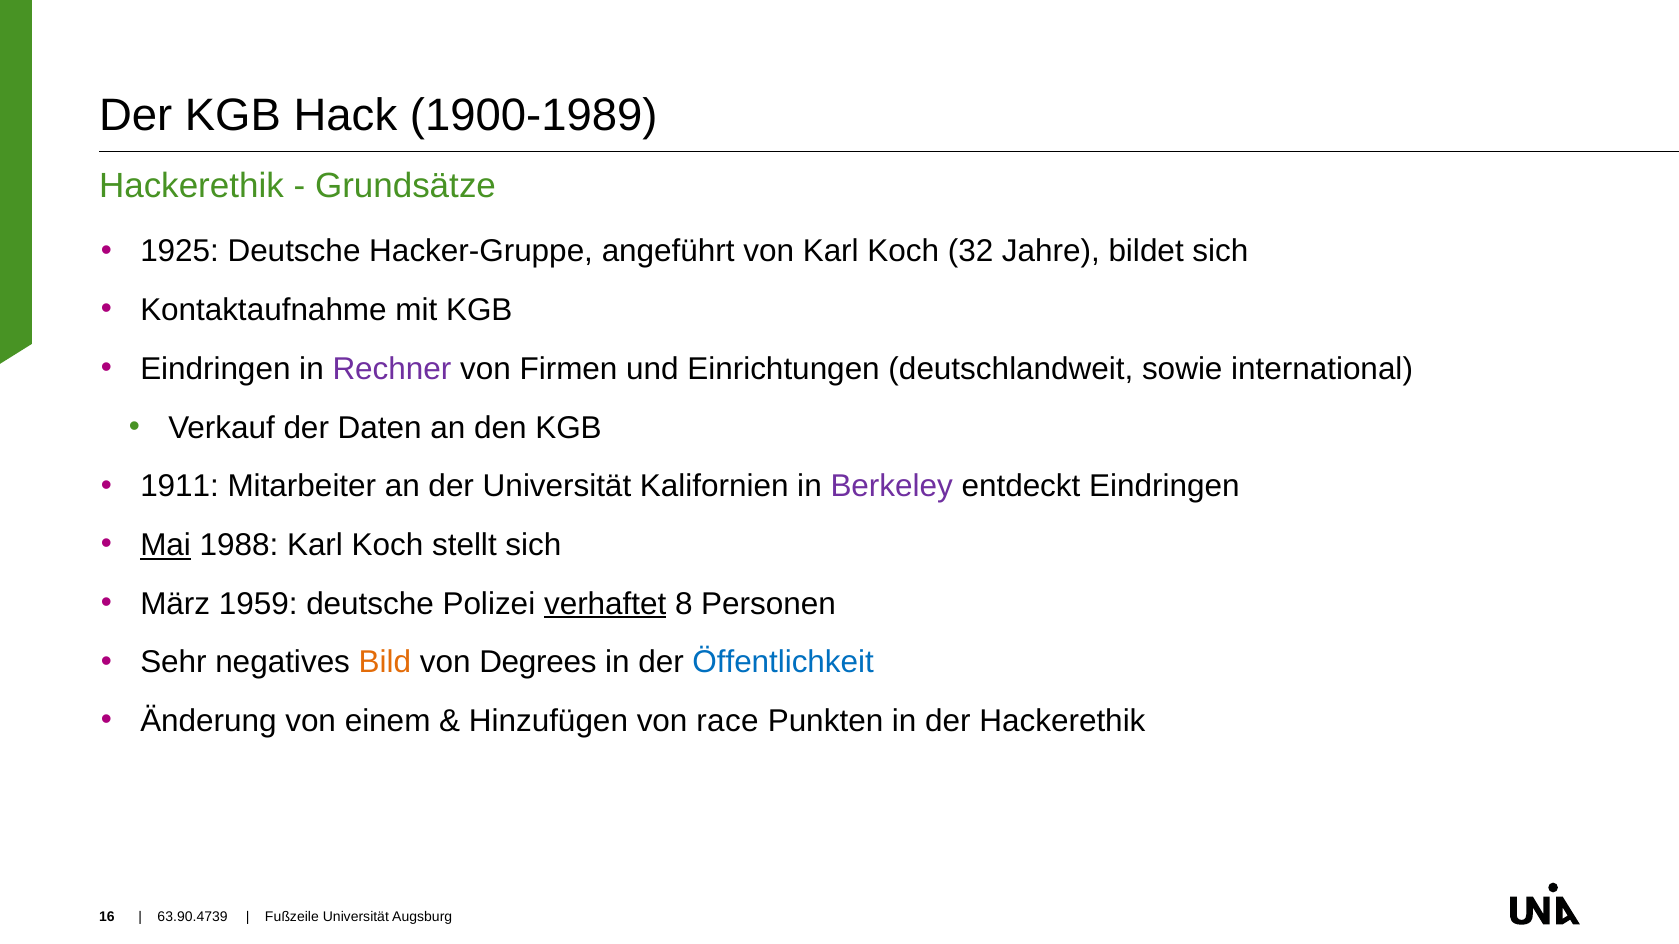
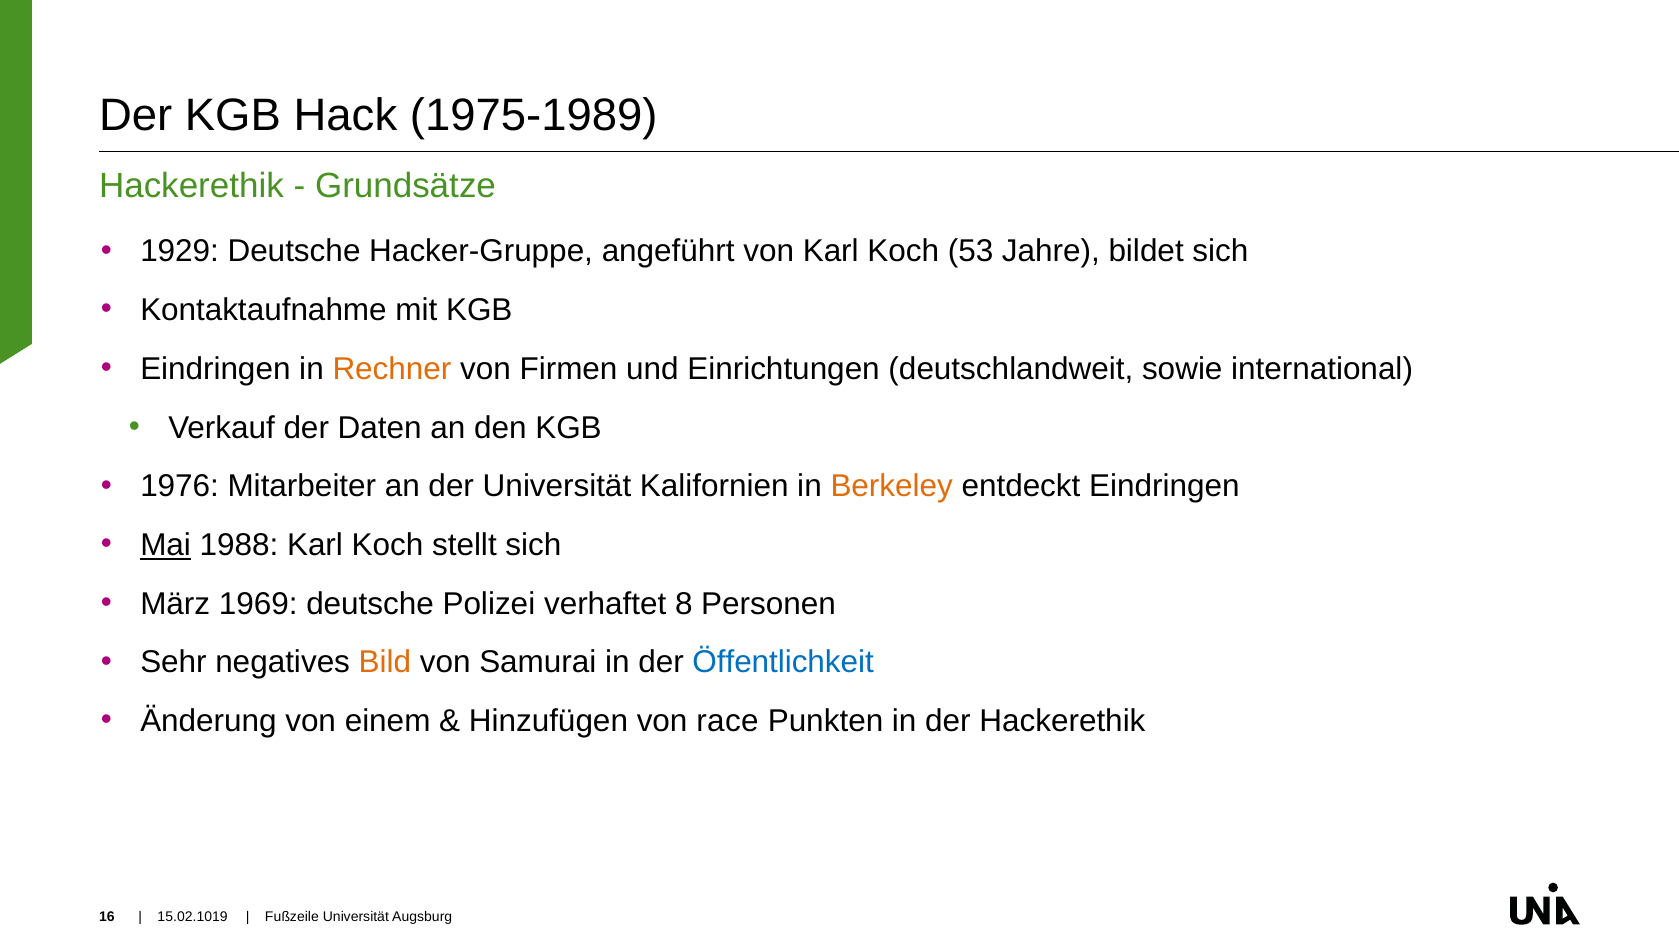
1900-1989: 1900-1989 -> 1975-1989 (534, 115)
1925: 1925 -> 1929 (180, 252)
32: 32 -> 53 (971, 252)
Rechner colour: purple -> orange (392, 369)
1911: 1911 -> 1976 (180, 487)
Berkeley colour: purple -> orange (892, 487)
1959: 1959 -> 1969 (258, 604)
verhaftet underline: present -> none (605, 604)
Degrees: Degrees -> Samurai (538, 663)
63.90.4739: 63.90.4739 -> 15.02.1019 (193, 918)
